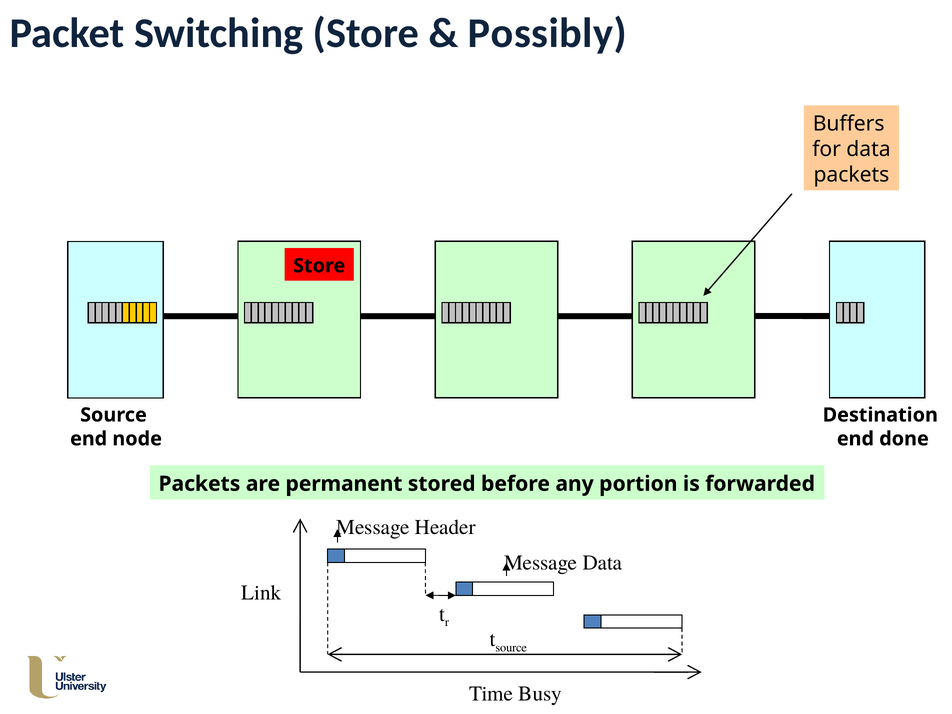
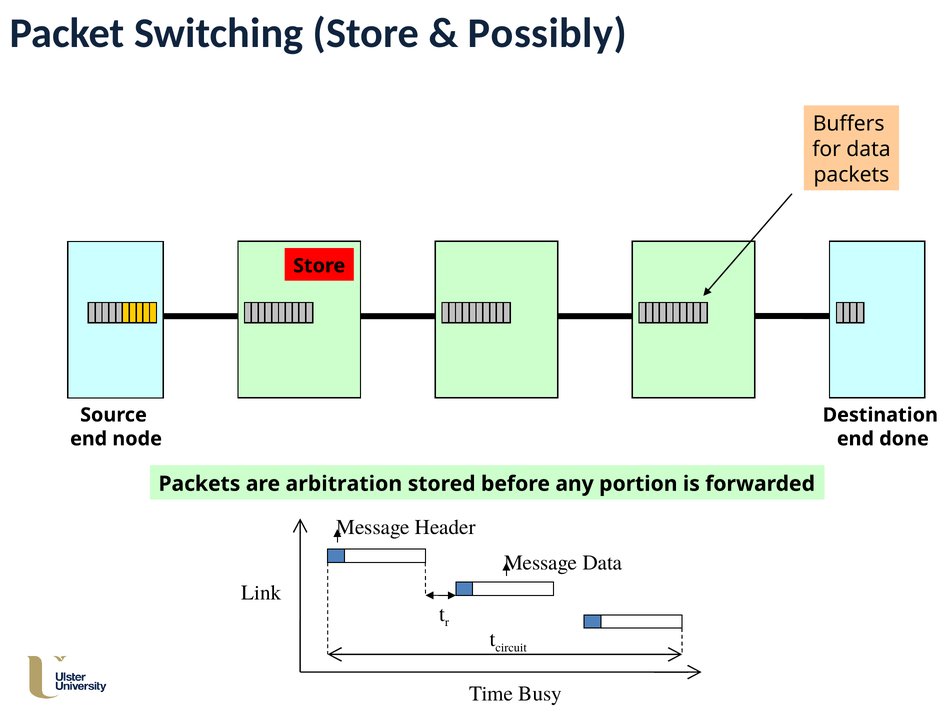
permanent: permanent -> arbitration (344, 484)
source: source -> circuit (511, 647)
